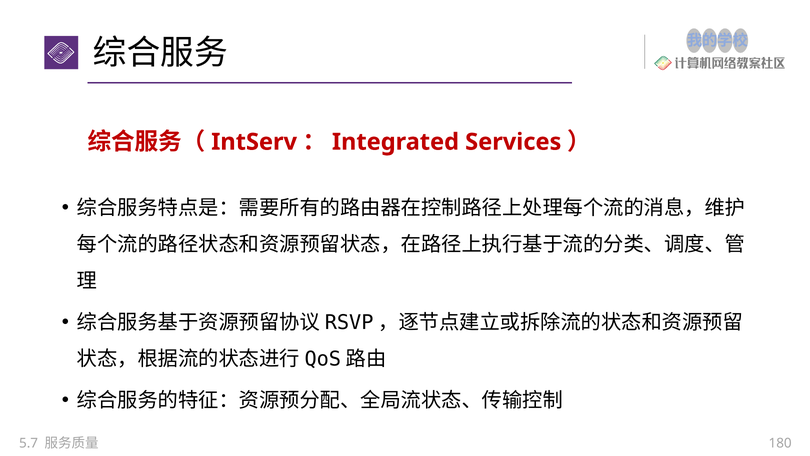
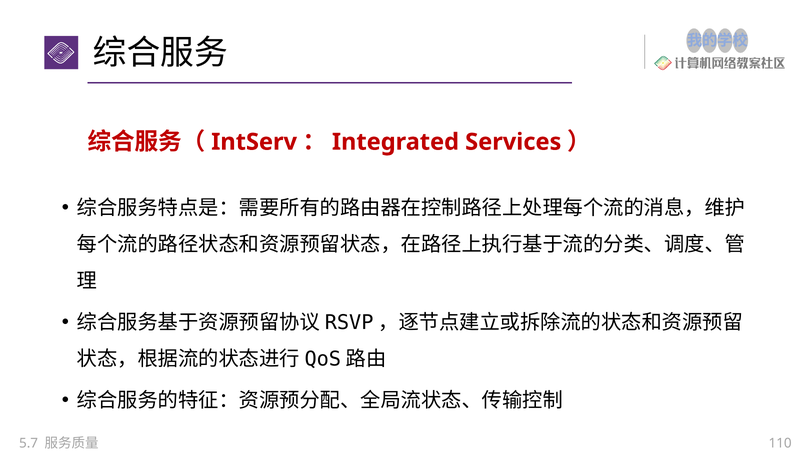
180: 180 -> 110 (780, 443)
